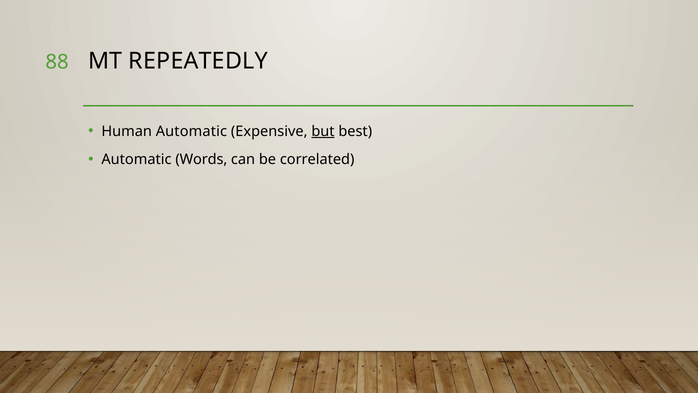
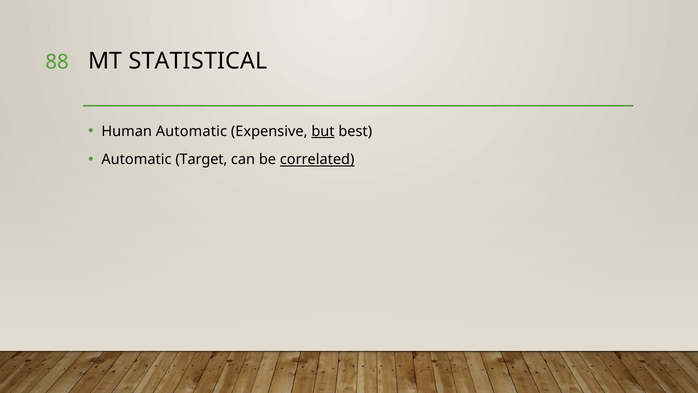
REPEATEDLY: REPEATEDLY -> STATISTICAL (198, 61)
Words: Words -> Target (201, 159)
correlated underline: none -> present (317, 159)
